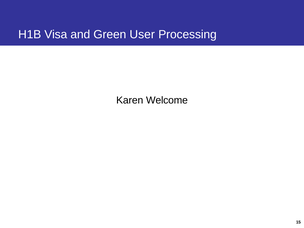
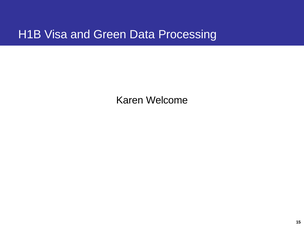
User: User -> Data (142, 34)
